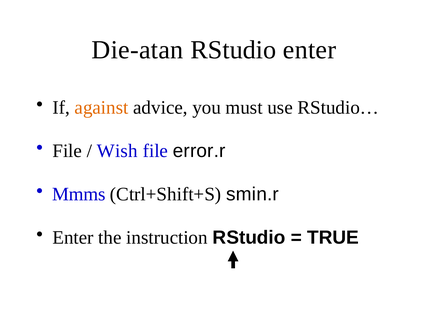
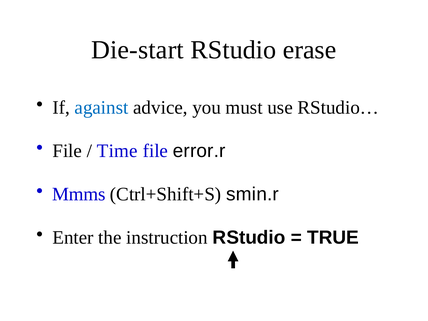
Die-atan: Die-atan -> Die-start (137, 50)
RStudio enter: enter -> erase (310, 50)
against colour: orange -> blue (102, 108)
Wish: Wish -> Time (117, 151)
